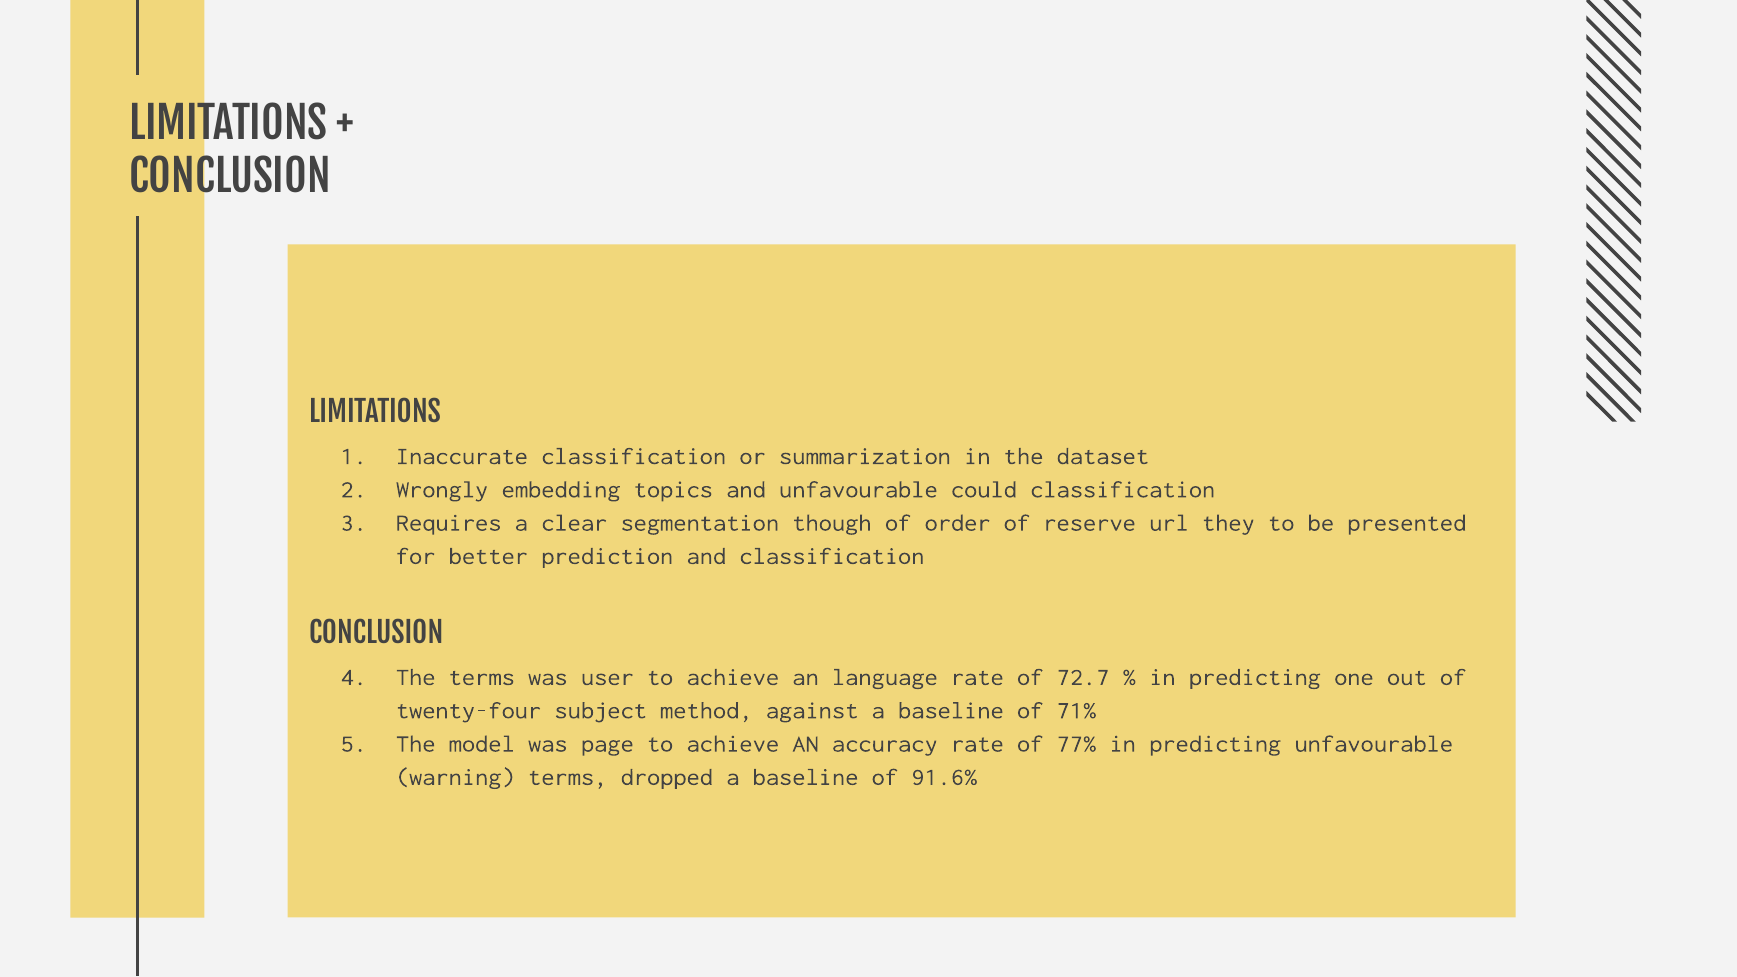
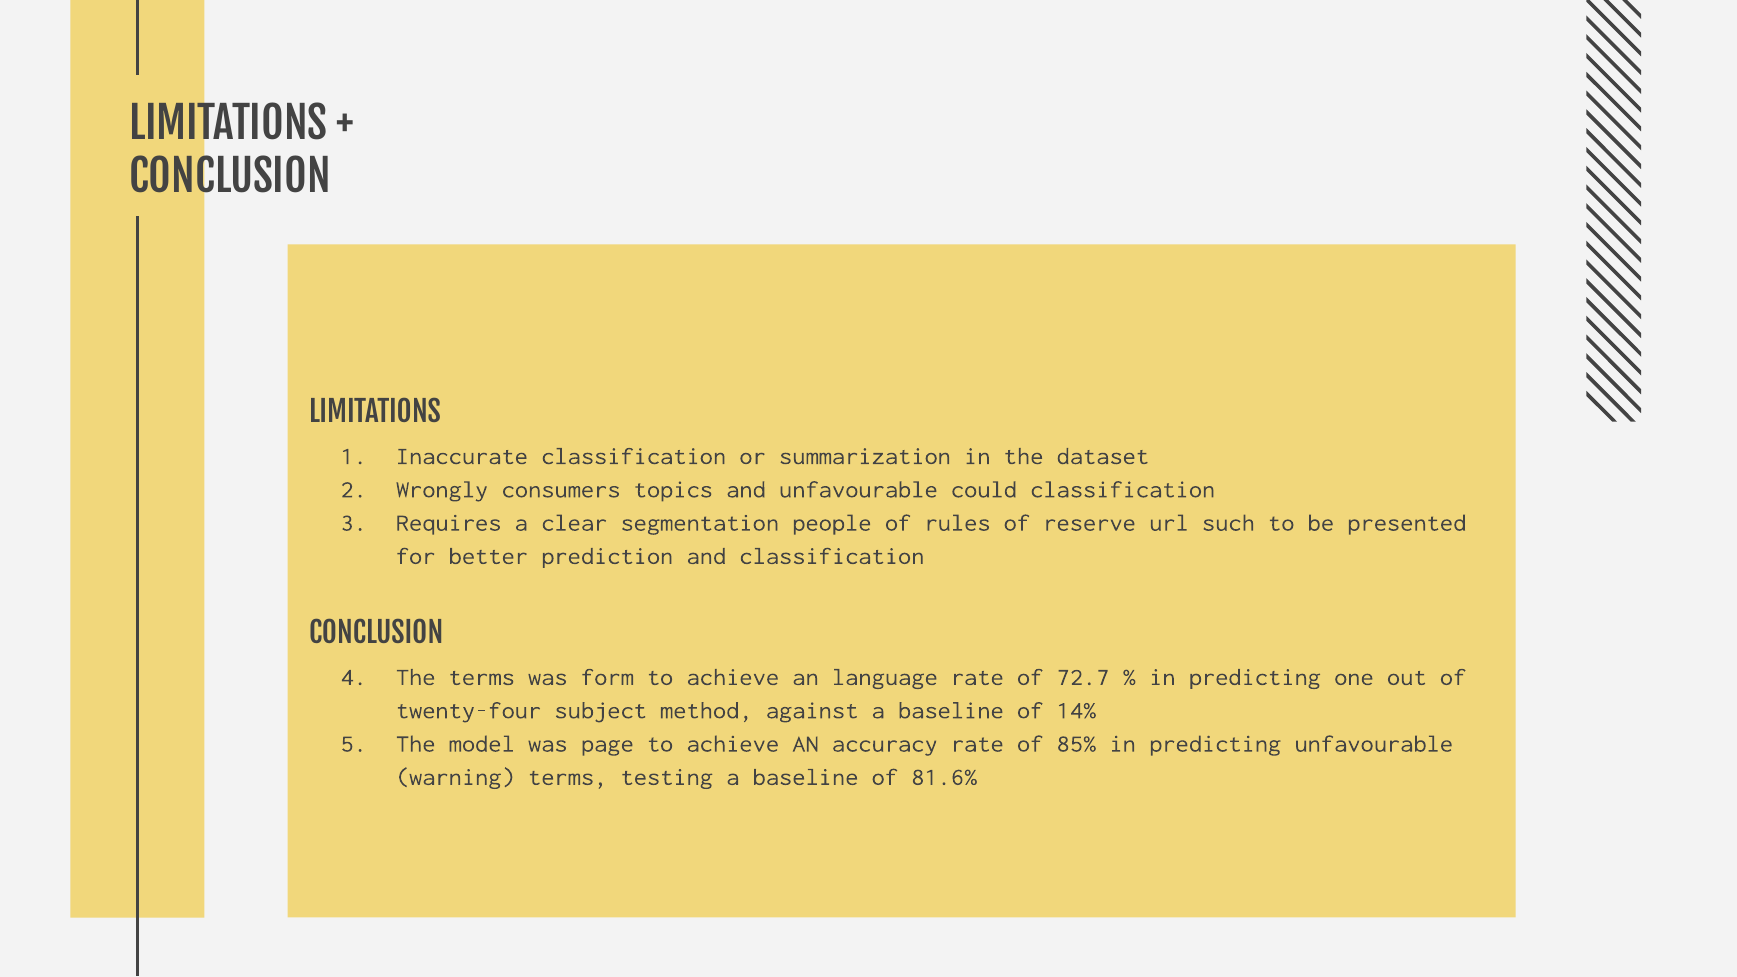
embedding: embedding -> consumers (561, 489)
though: though -> people (832, 523)
order: order -> rules (958, 523)
they: they -> such (1228, 523)
user: user -> form (607, 677)
71%: 71% -> 14% (1076, 710)
77%: 77% -> 85% (1076, 744)
dropped: dropped -> testing (667, 777)
91.6%: 91.6% -> 81.6% (944, 777)
